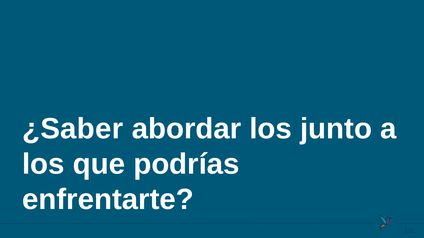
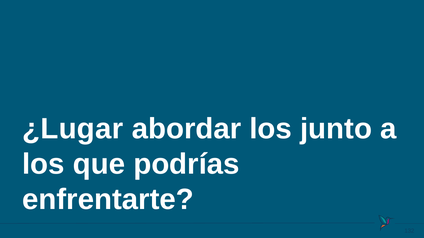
¿Saber: ¿Saber -> ¿Lugar (73, 129)
